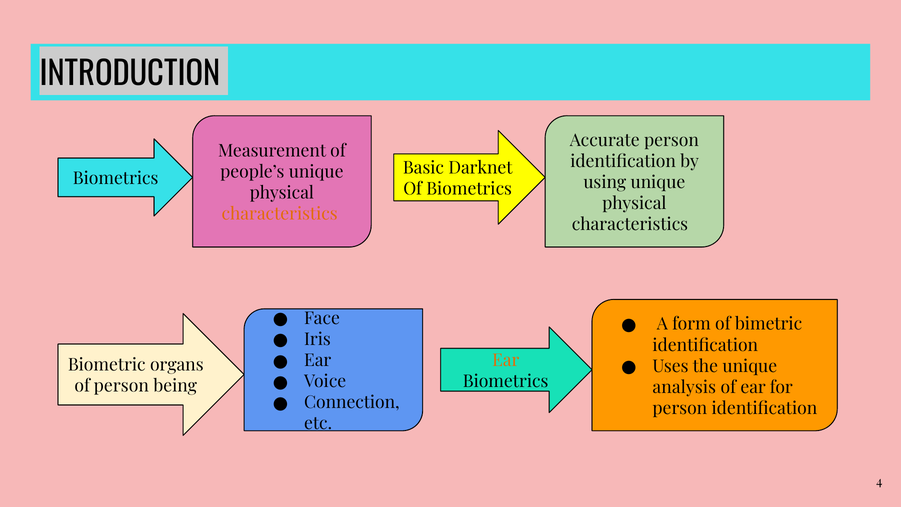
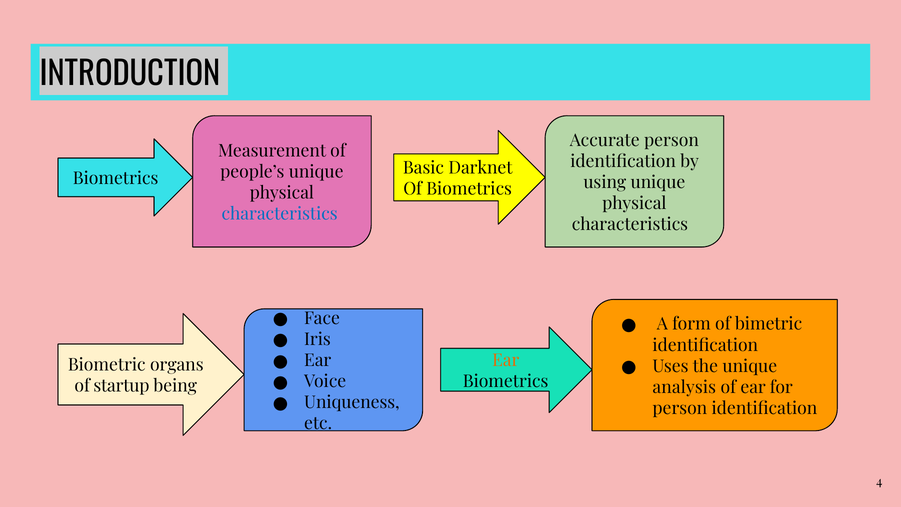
characteristics colour: orange -> blue (280, 214)
of person: person -> startup (121, 386)
Connection: Connection -> Uniqueness (352, 402)
